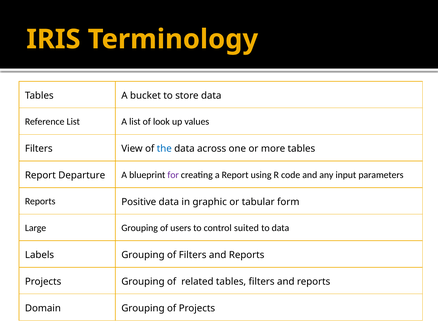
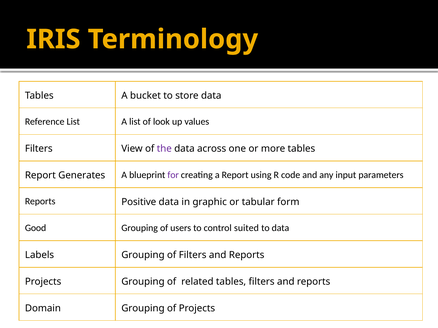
the colour: blue -> purple (164, 149)
Departure: Departure -> Generates (82, 176)
Large: Large -> Good (36, 228)
